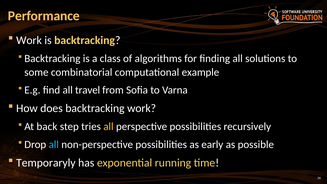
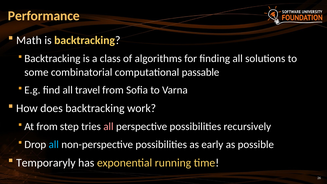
Work: Work -> Math (29, 40)
example: example -> passable (200, 72)
At back: back -> from (47, 127)
all colour: yellow -> pink (108, 127)
